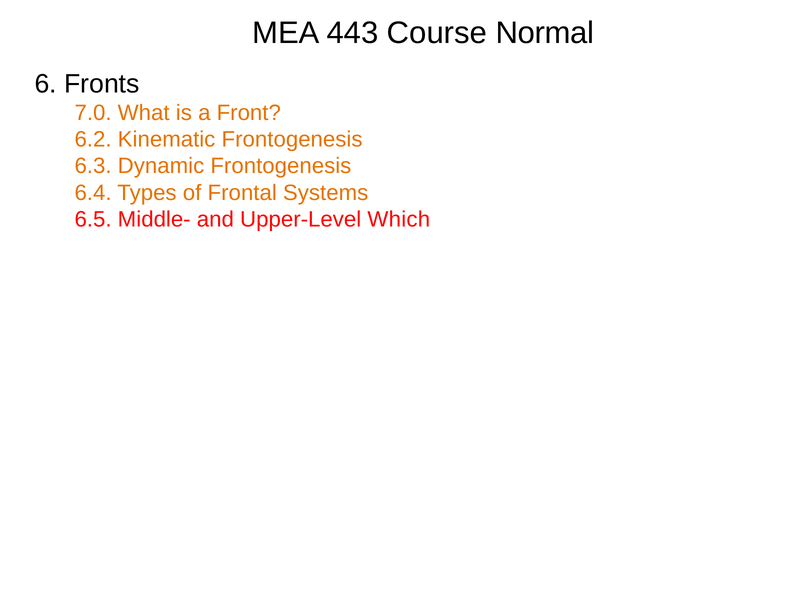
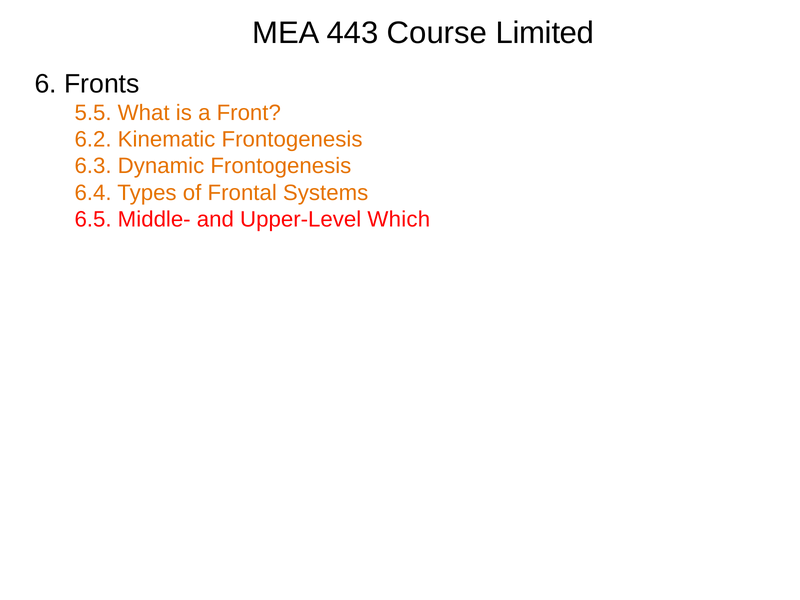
Normal: Normal -> Limited (545, 33)
7.0: 7.0 -> 5.5 (93, 113)
